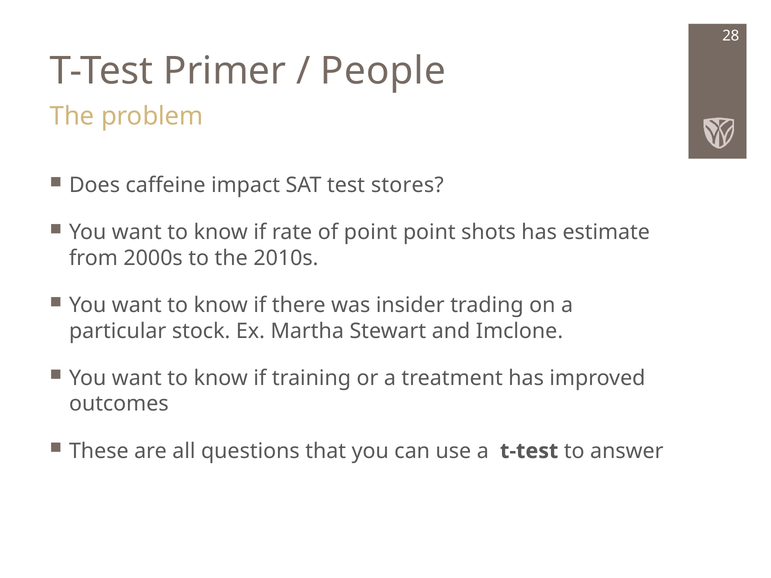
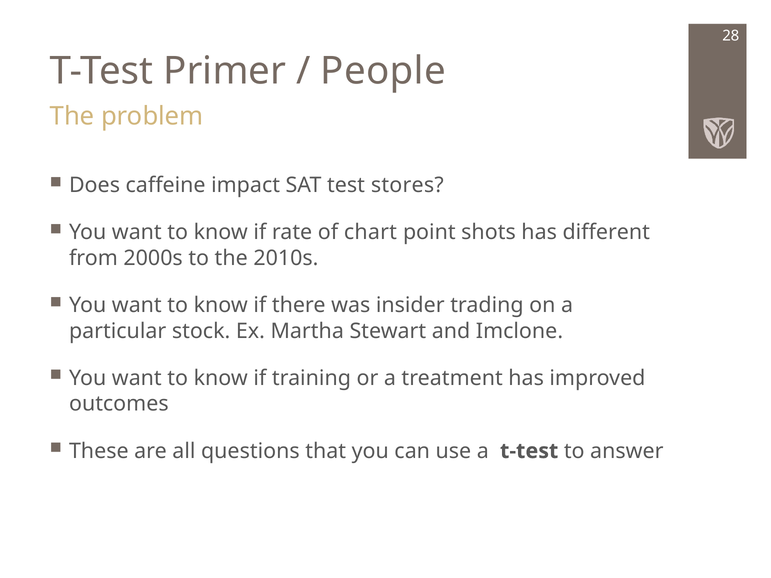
of point: point -> chart (370, 232)
estimate: estimate -> different (606, 232)
